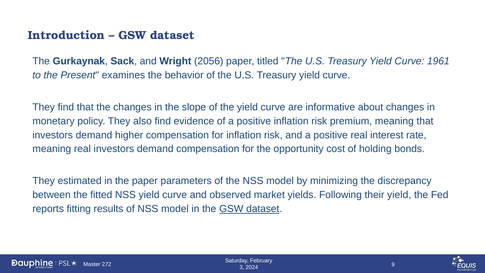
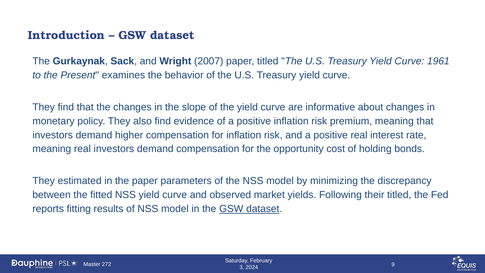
2056: 2056 -> 2007 (209, 61)
their yield: yield -> titled (399, 195)
